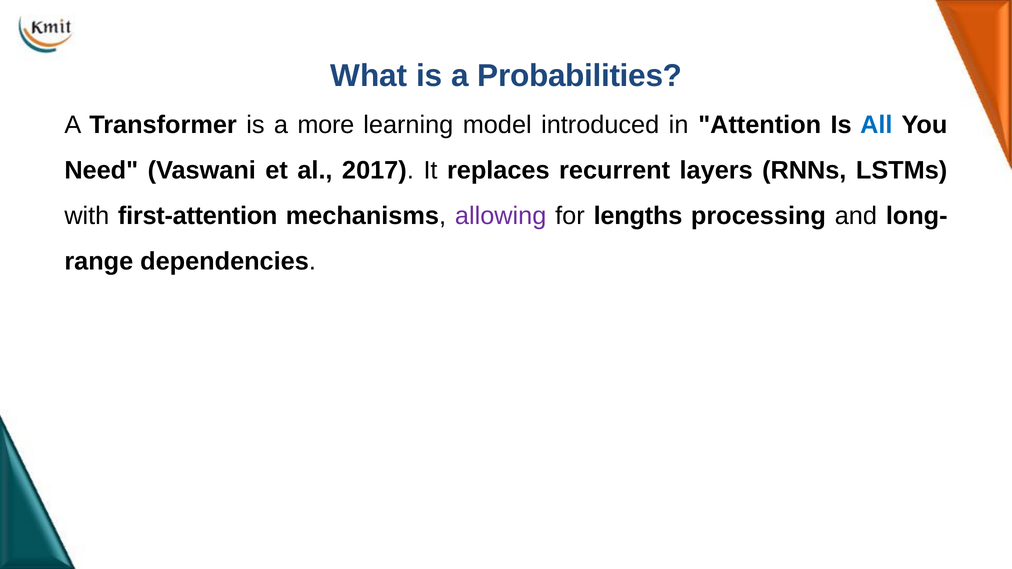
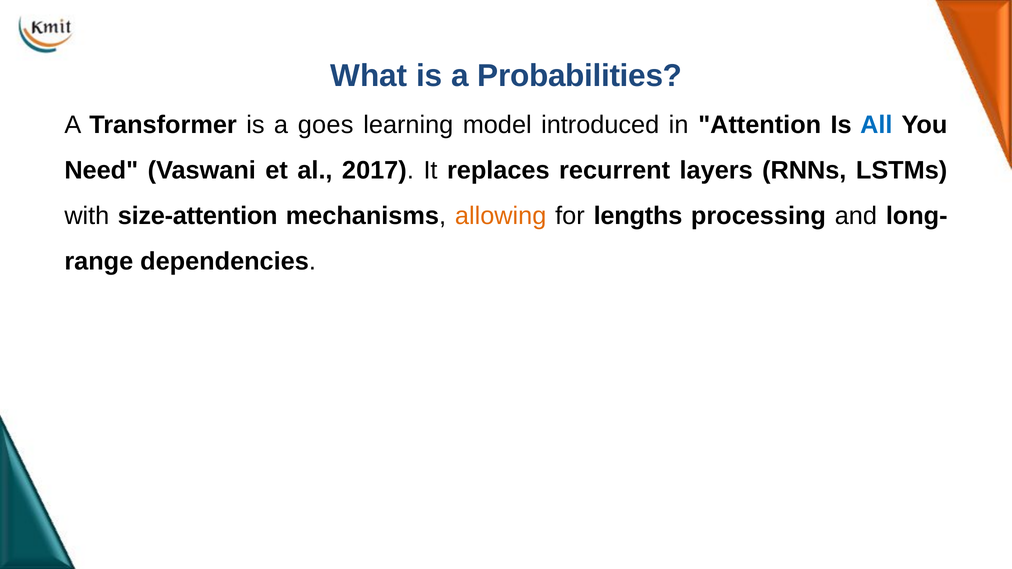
more: more -> goes (326, 125)
first-attention: first-attention -> size-attention (198, 216)
allowing colour: purple -> orange (501, 216)
